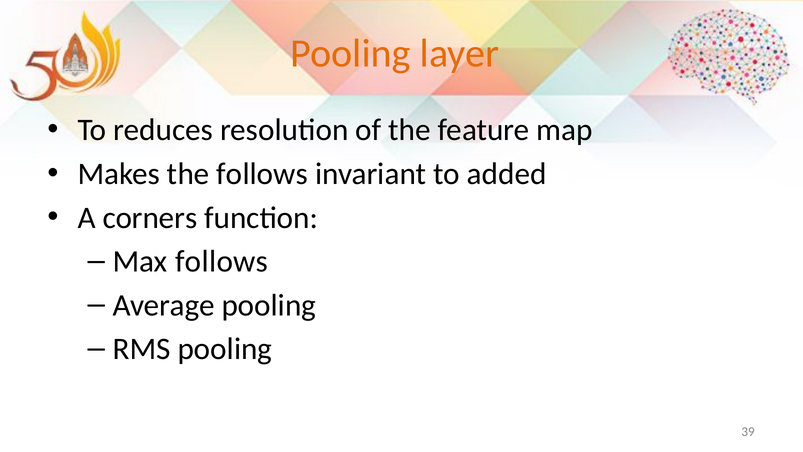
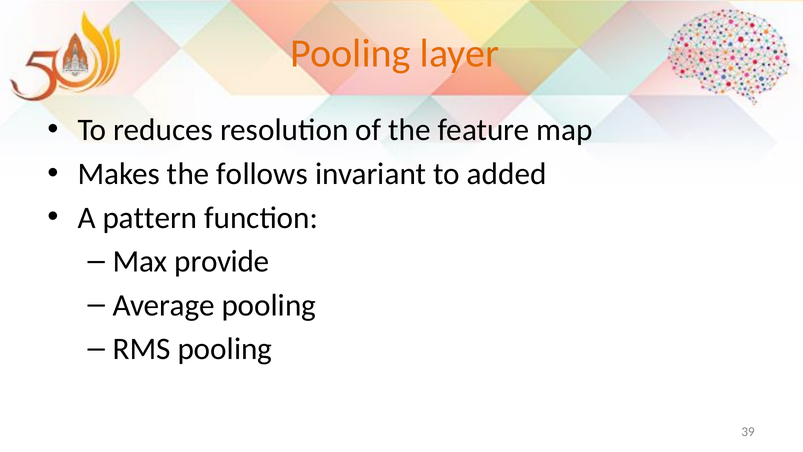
corners: corners -> pattern (150, 218)
Max follows: follows -> provide (222, 261)
